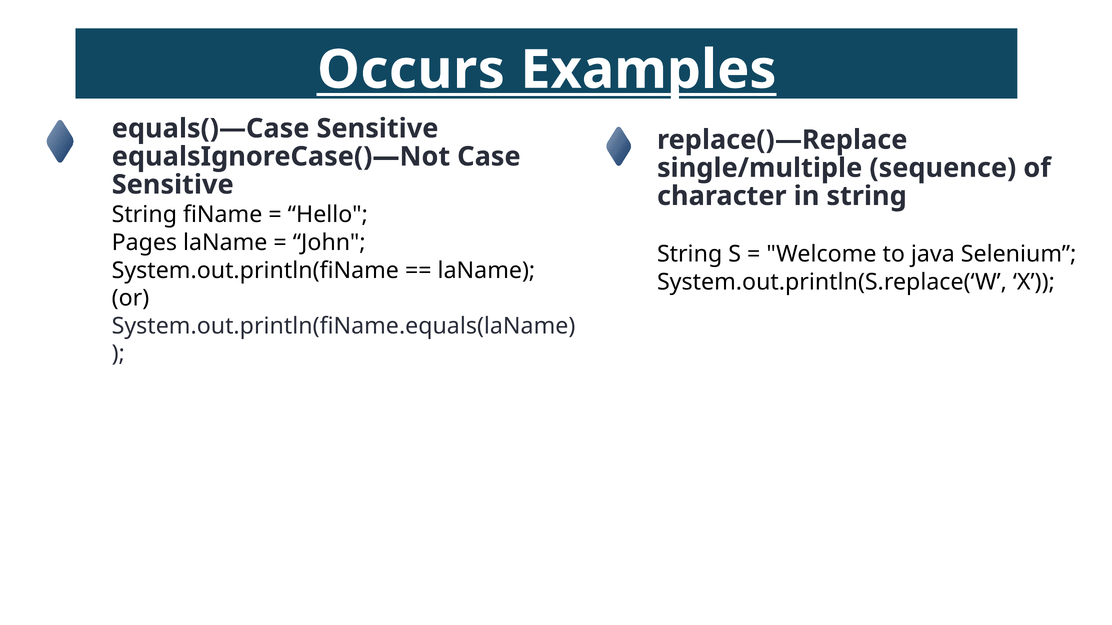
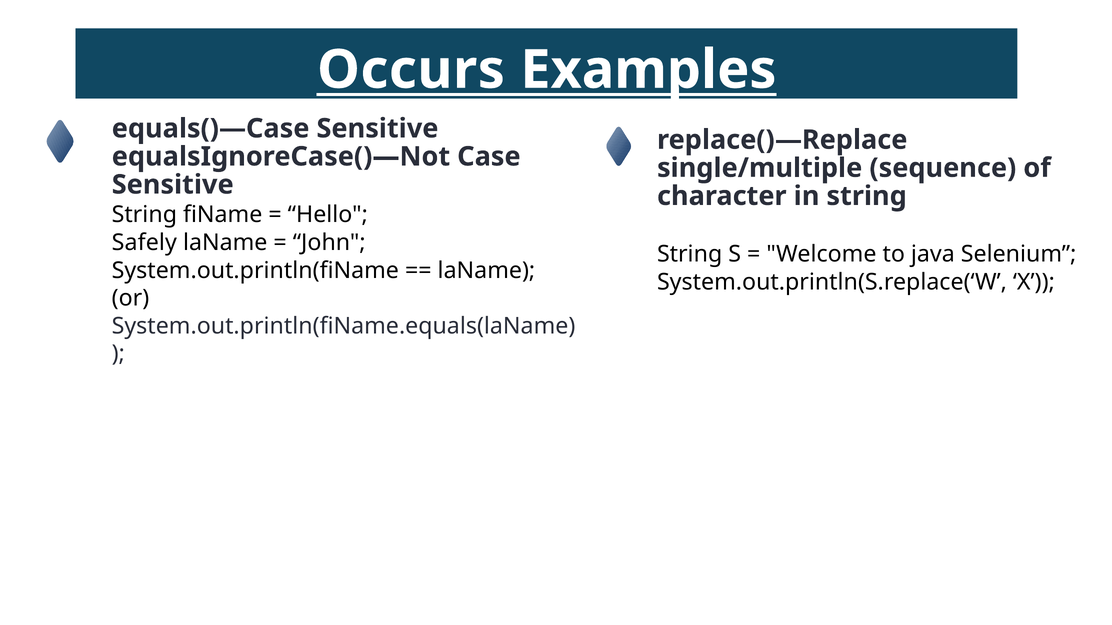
Pages: Pages -> Safely (144, 243)
